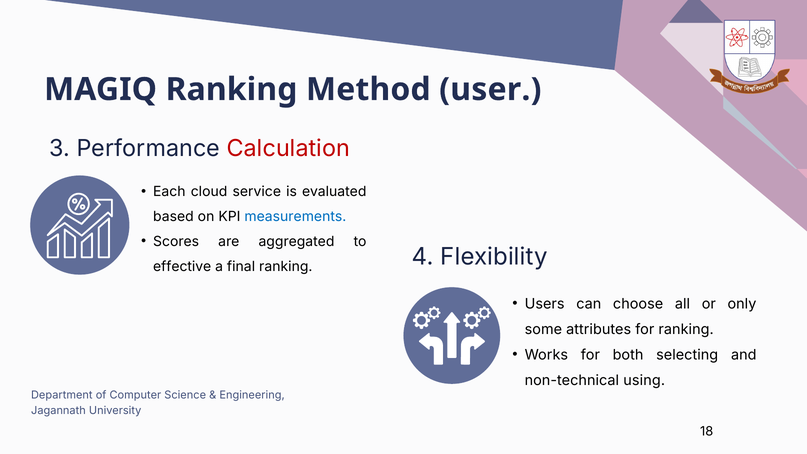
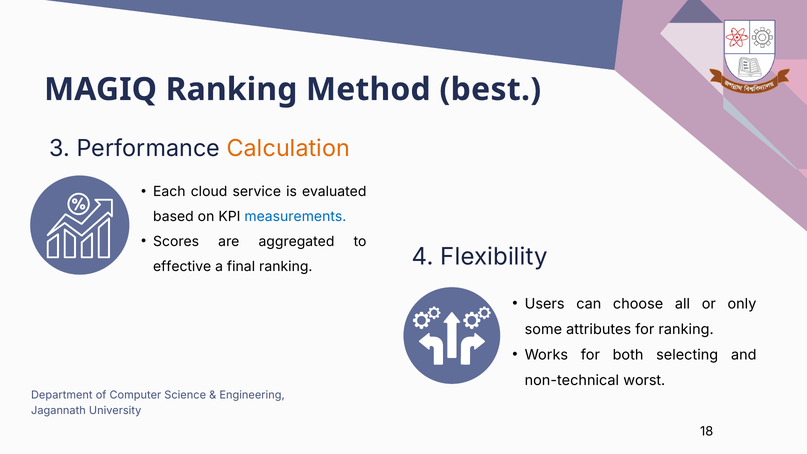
user: user -> best (490, 89)
Calculation colour: red -> orange (288, 149)
using: using -> worst (644, 381)
